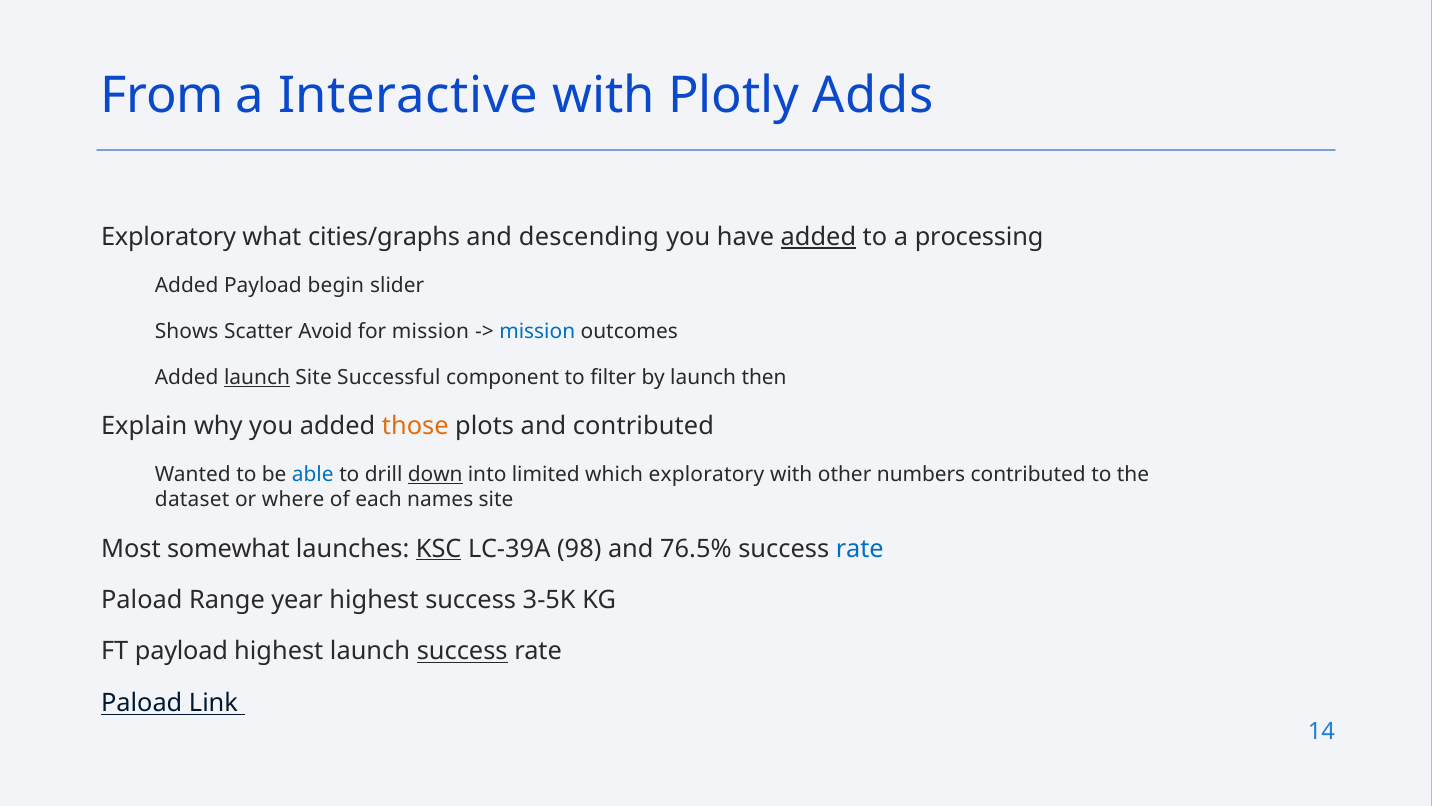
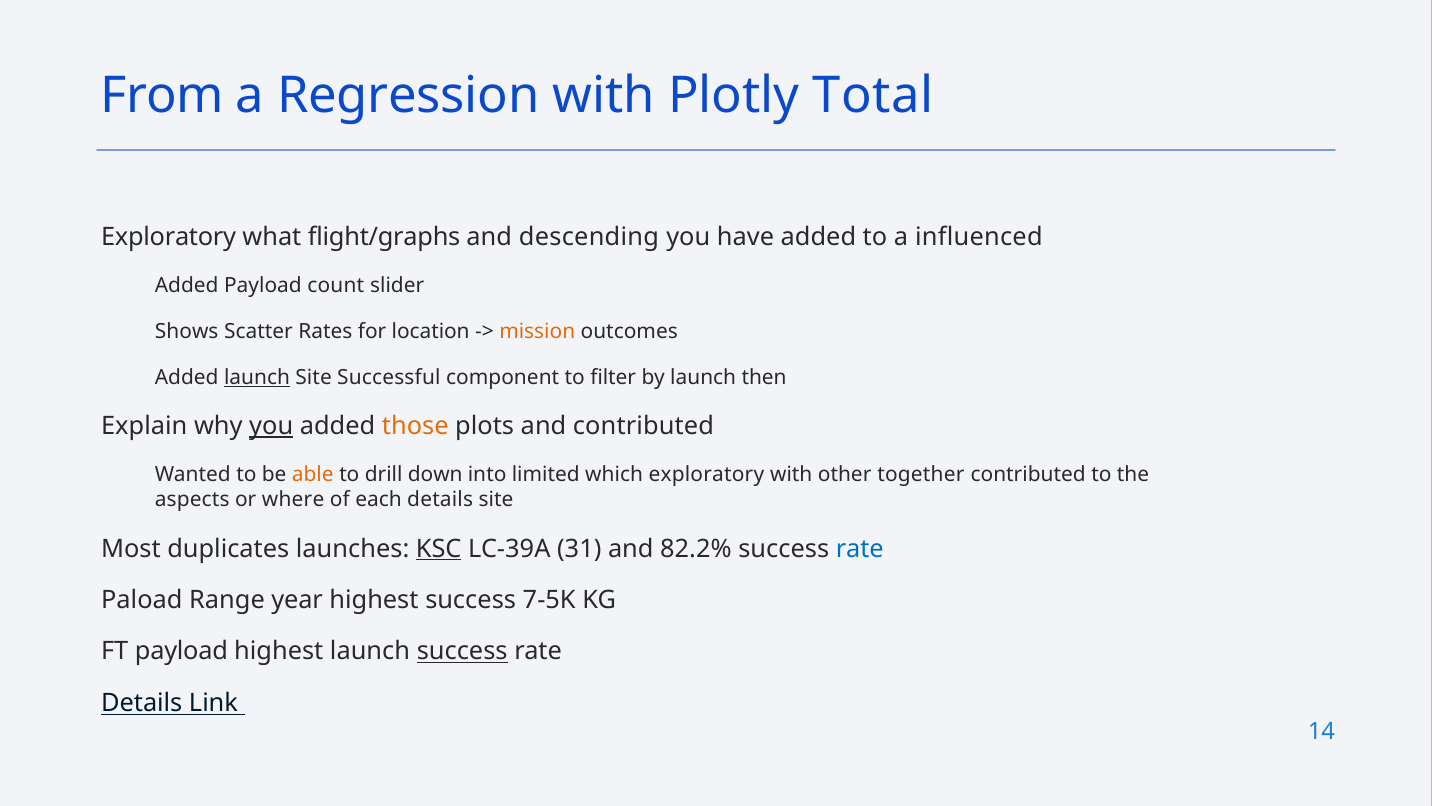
Interactive: Interactive -> Regression (408, 96)
Adds: Adds -> Total (873, 96)
cities/graphs: cities/graphs -> flight/graphs (384, 237)
added underline: present -> none (818, 237)
processing: processing -> influenced (979, 237)
begin: begin -> count (336, 285)
Avoid: Avoid -> Rates (325, 331)
for mission: mission -> location (431, 331)
mission colour: blue -> orange (537, 331)
you underline: none -> present (271, 426)
able colour: blue -> orange (313, 474)
down underline: present -> none (435, 474)
numbers: numbers -> together (921, 474)
dataset: dataset -> aspects (192, 499)
each names: names -> details (440, 499)
somewhat: somewhat -> duplicates (228, 548)
98: 98 -> 31 (579, 548)
76.5%: 76.5% -> 82.2% (696, 548)
3-5K: 3-5K -> 7-5K (549, 600)
Paload: Paload -> Details (142, 702)
